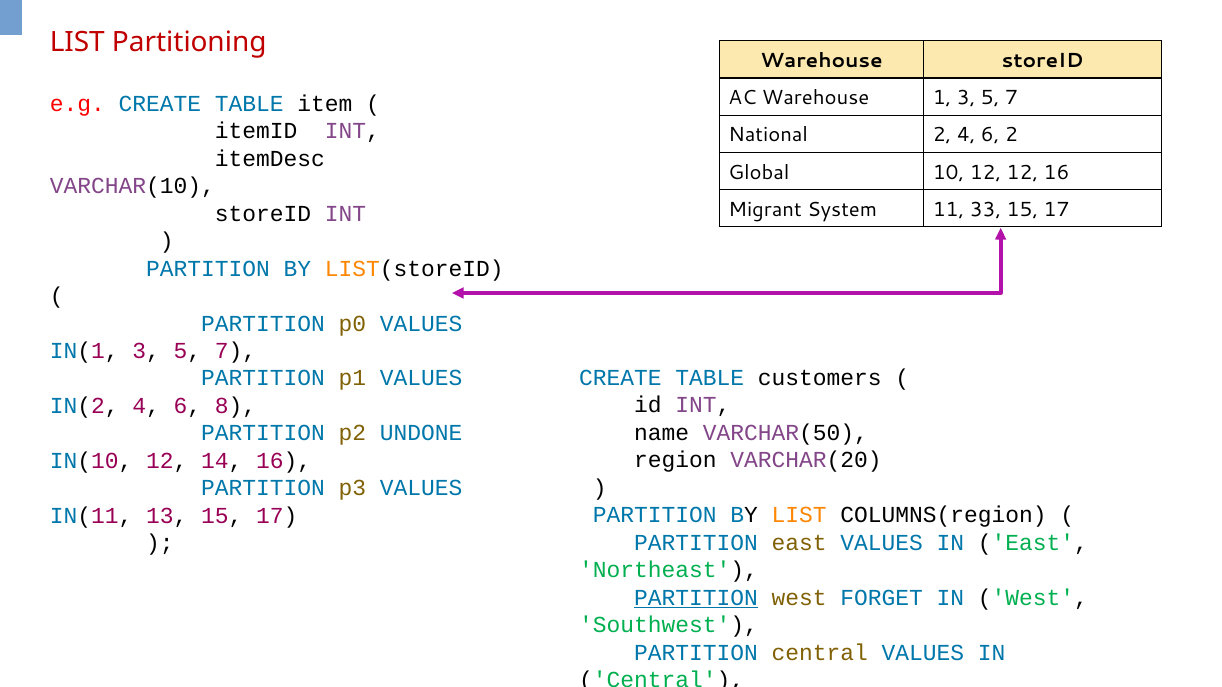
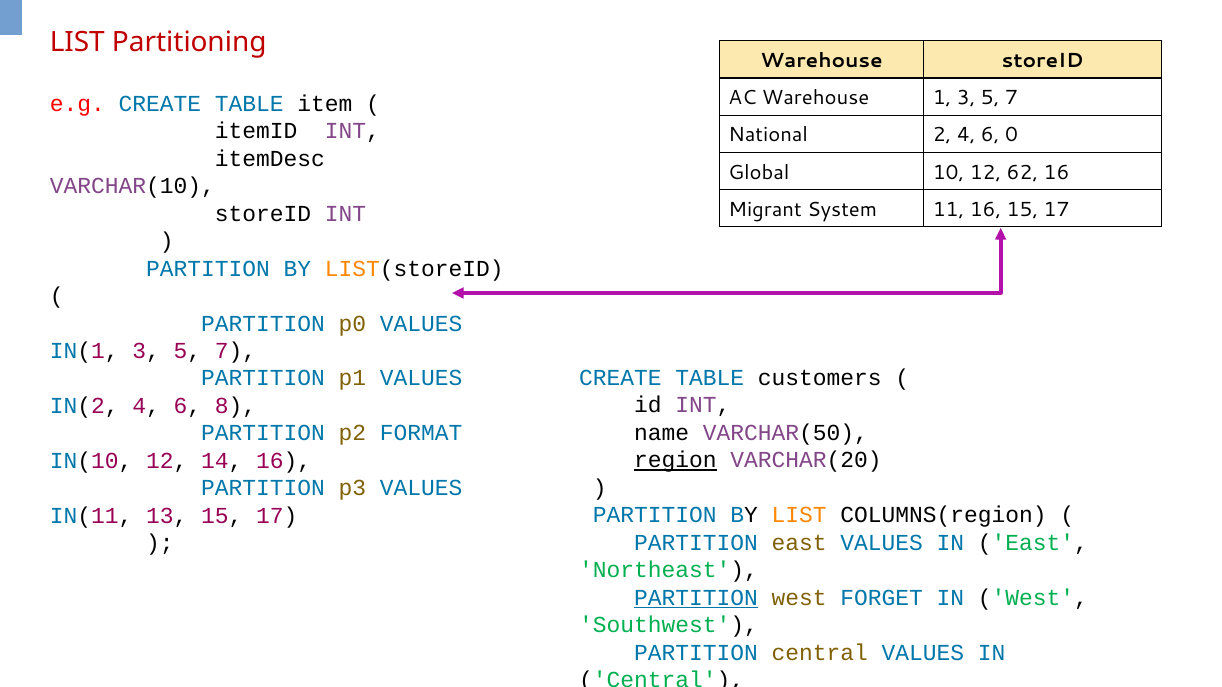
6 2: 2 -> 0 (1011, 135)
12 12: 12 -> 62 (1022, 172)
11 33: 33 -> 16 (986, 210)
UNDONE: UNDONE -> FORMAT (421, 434)
region underline: none -> present (675, 460)
